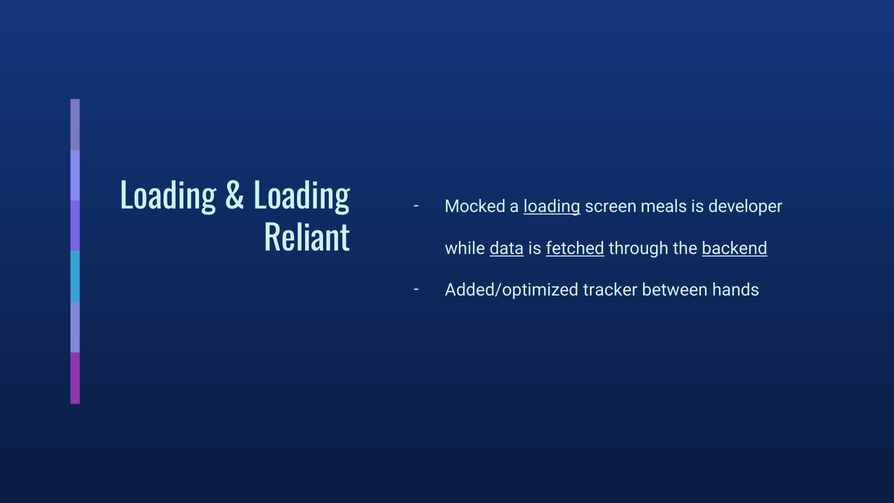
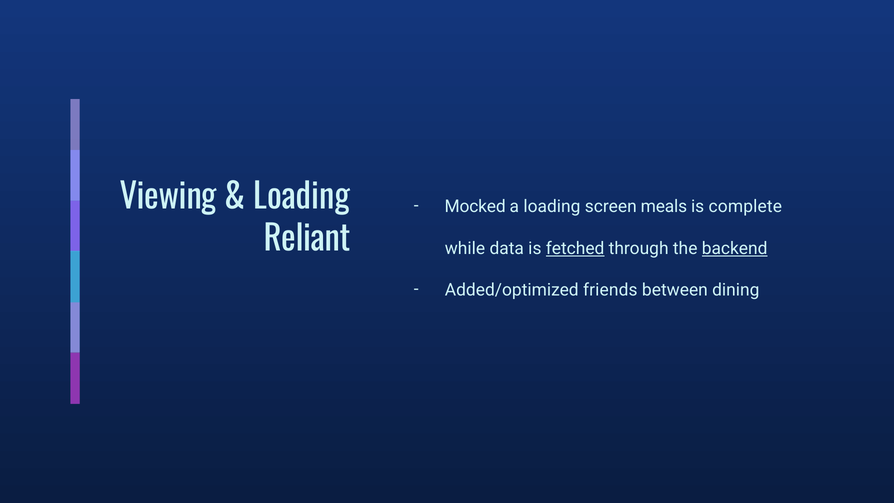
Loading: Loading -> Viewing (168, 197)
loading underline: present -> none (552, 207)
developer: developer -> complete (745, 207)
data underline: present -> none (507, 248)
tracker: tracker -> friends (610, 290)
hands: hands -> dining (736, 290)
